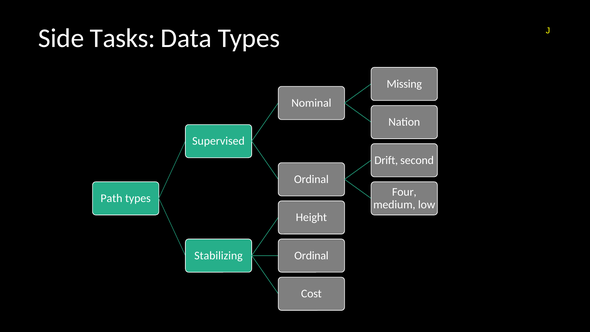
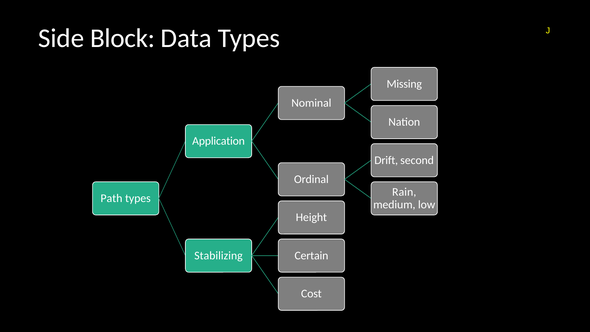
Tasks: Tasks -> Block (123, 38)
Supervised: Supervised -> Application (219, 141)
Four: Four -> Rain (404, 192)
Ordinal: Ordinal -> Certain (311, 255)
